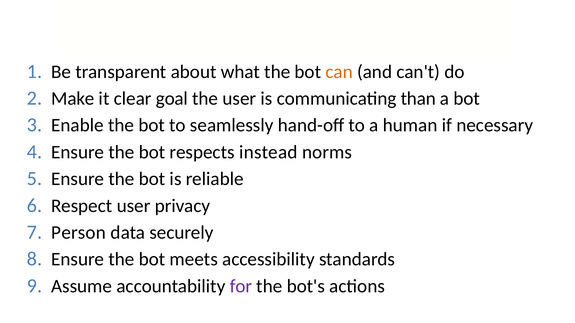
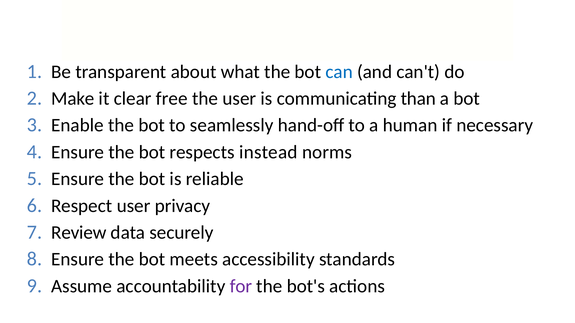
can colour: orange -> blue (339, 72)
goal: goal -> free (172, 99)
Person: Person -> Review (79, 233)
